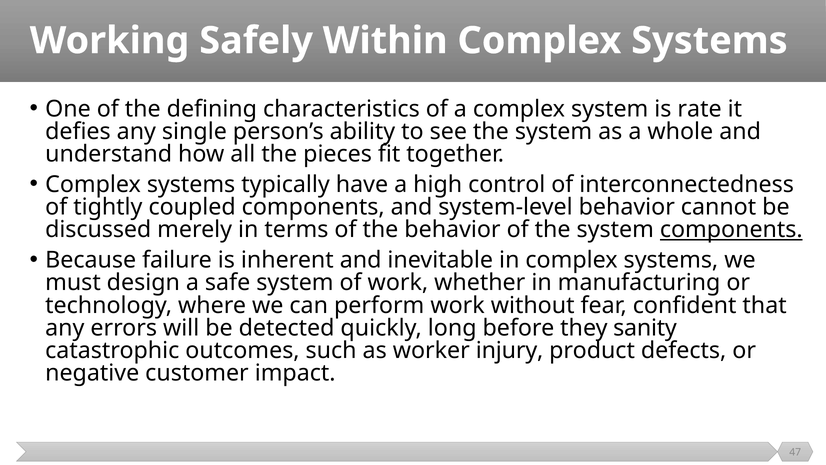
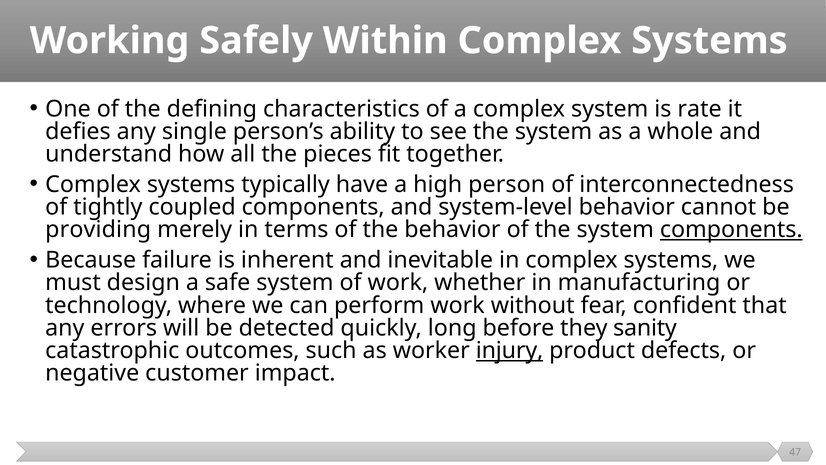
control: control -> person (507, 184)
discussed: discussed -> providing (98, 230)
injury underline: none -> present (510, 350)
